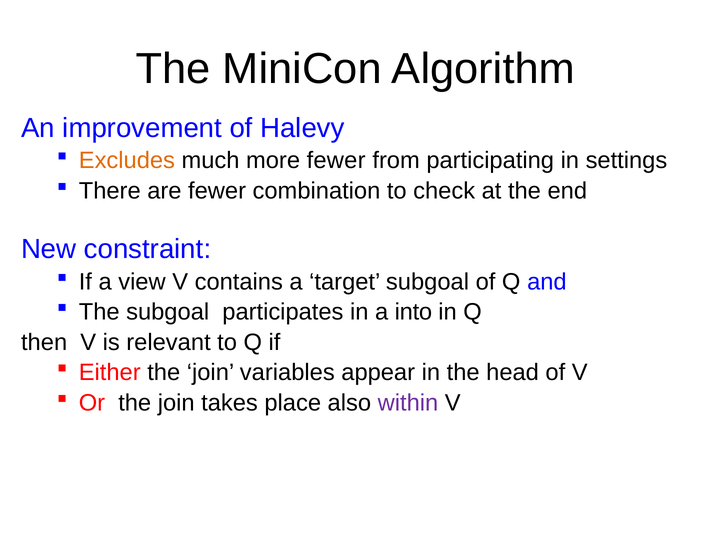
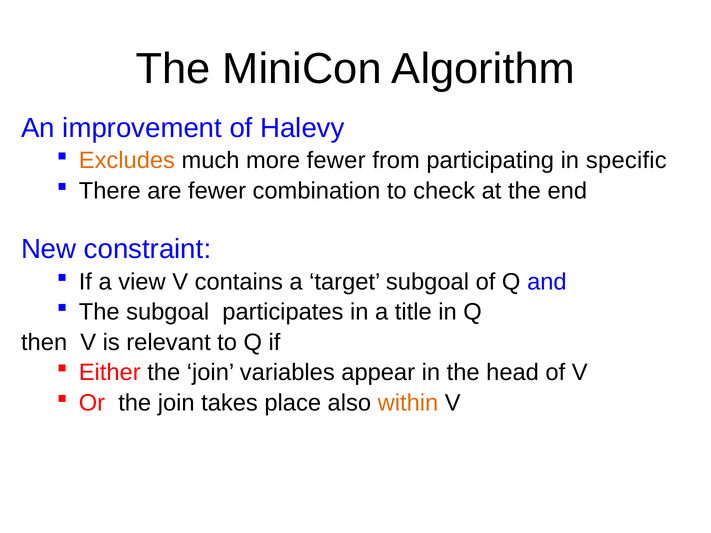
settings: settings -> specific (626, 161)
into: into -> title (413, 312)
within colour: purple -> orange (408, 403)
